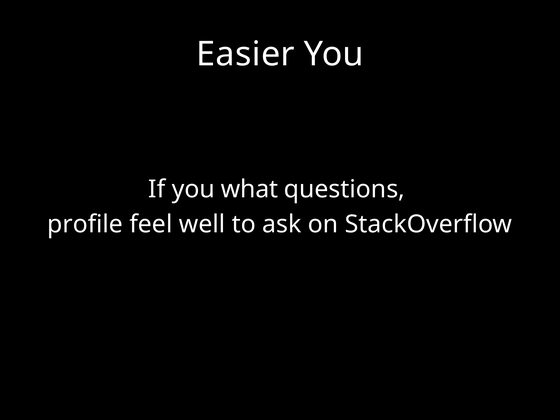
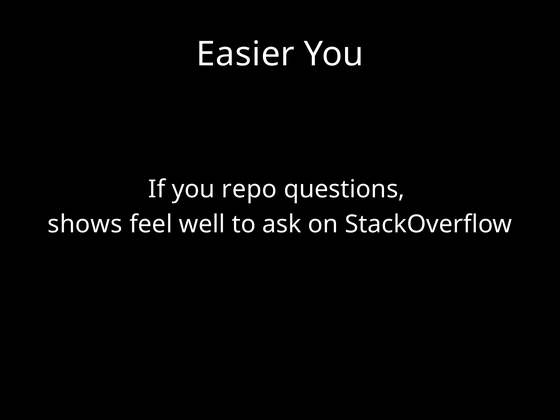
what: what -> repo (249, 189)
profile: profile -> shows (85, 224)
